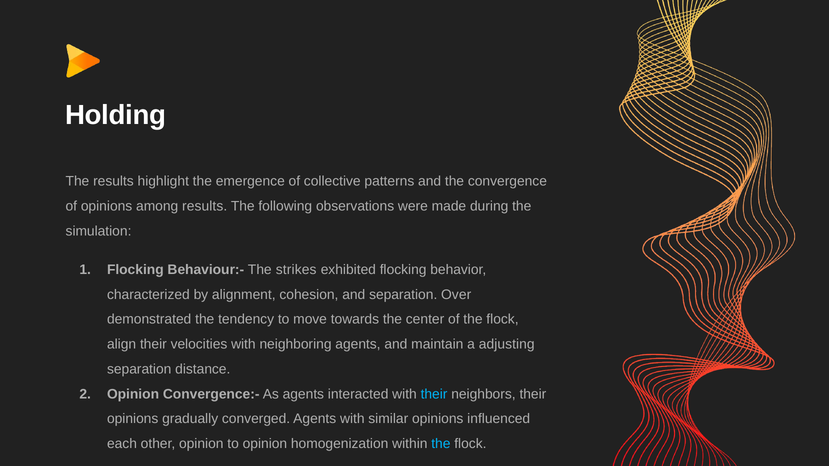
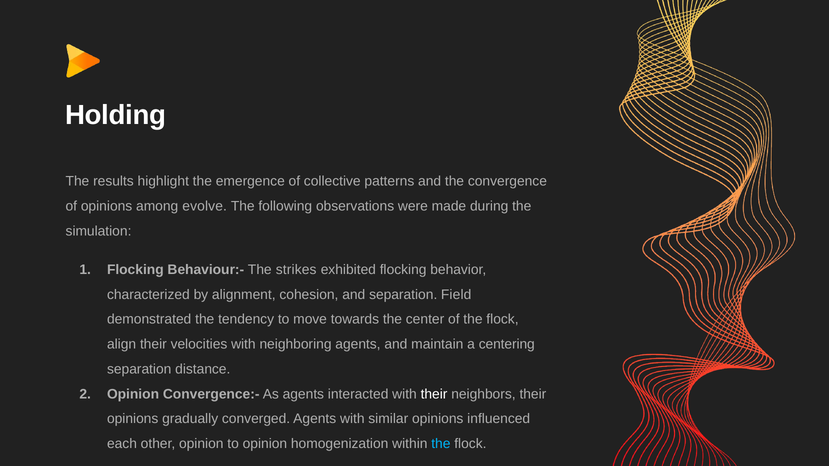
among results: results -> evolve (205, 206)
Over: Over -> Field (456, 295)
adjusting: adjusting -> centering (507, 345)
their colour: light blue -> white (434, 394)
